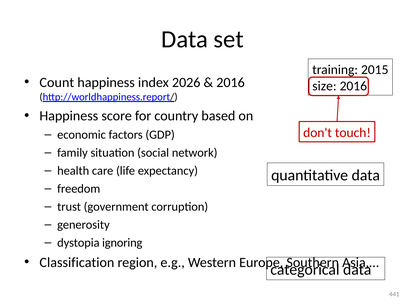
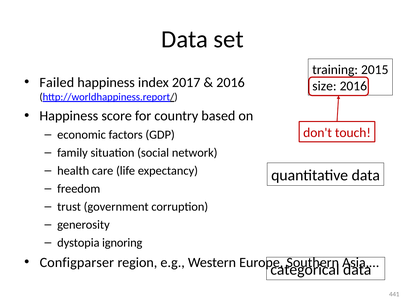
Count: Count -> Failed (57, 82)
2026: 2026 -> 2017 (186, 82)
Classification: Classification -> Configparser (77, 262)
